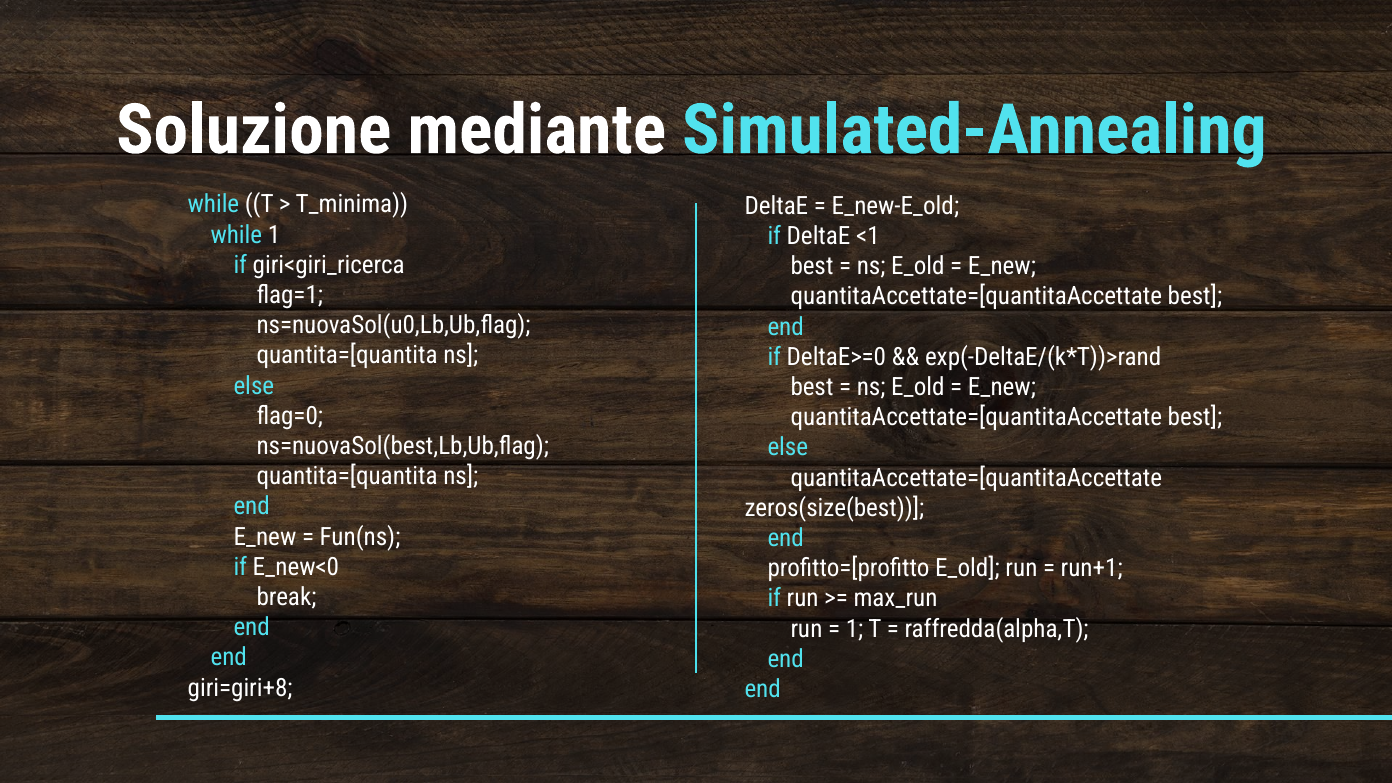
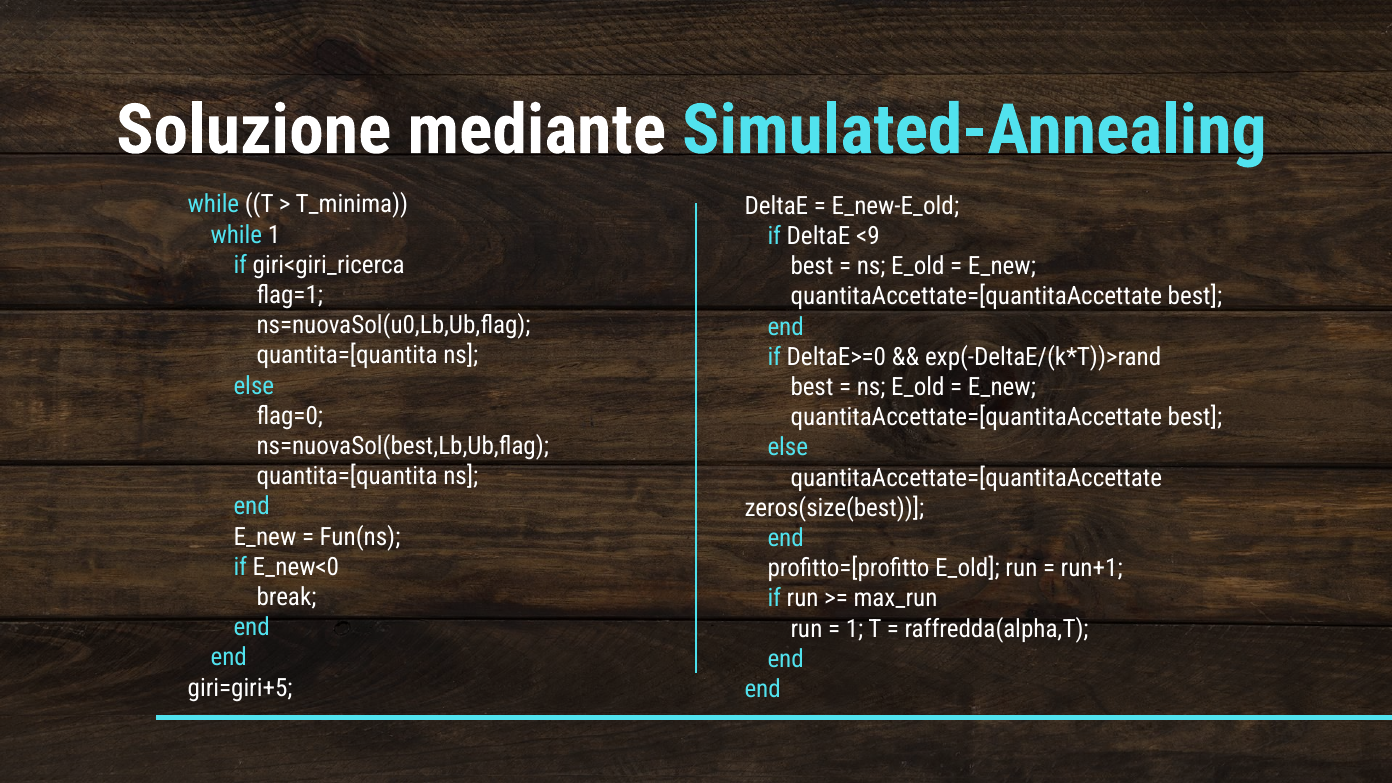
<1: <1 -> <9 (868, 236)
giri=giri+8: giri=giri+8 -> giri=giri+5 (240, 688)
